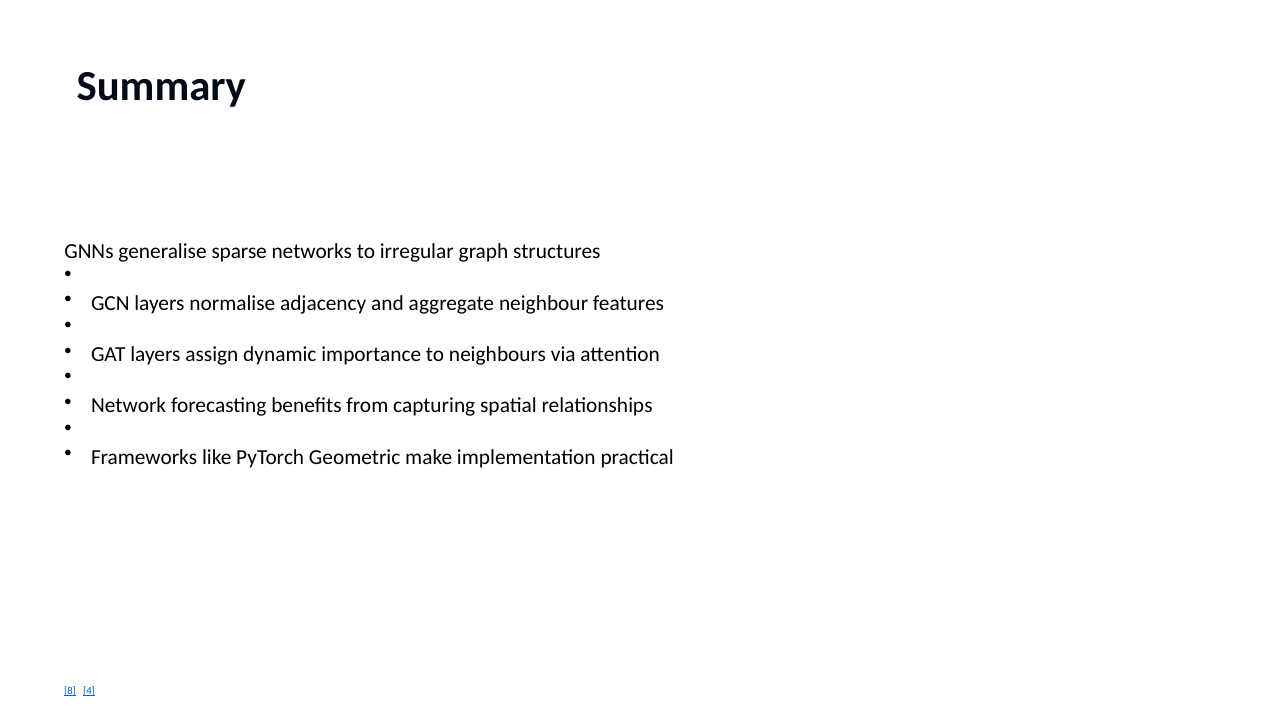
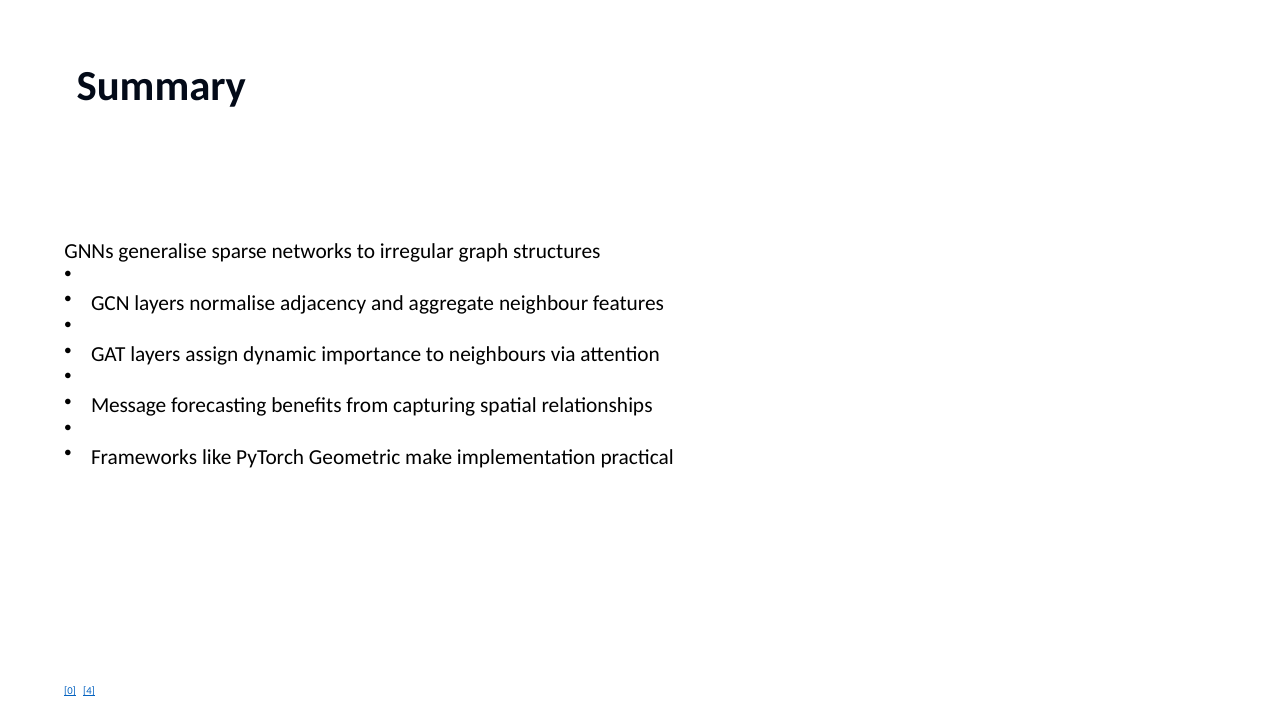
Network: Network -> Message (129, 406)
8: 8 -> 0 (70, 690)
